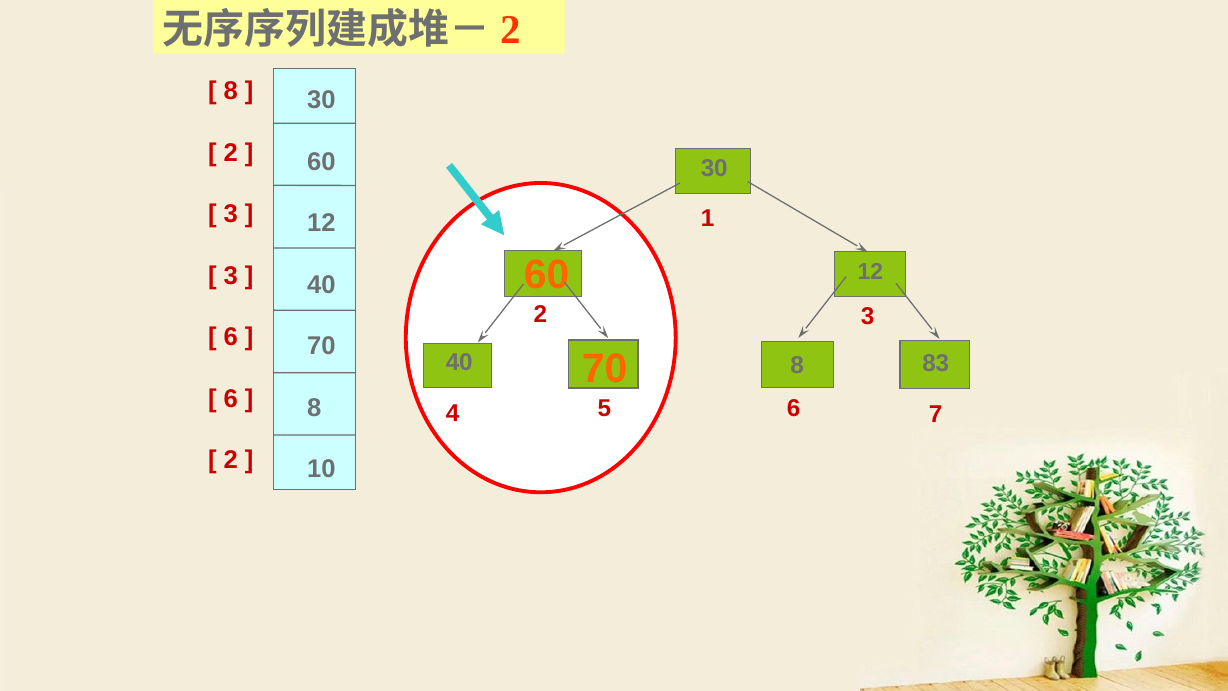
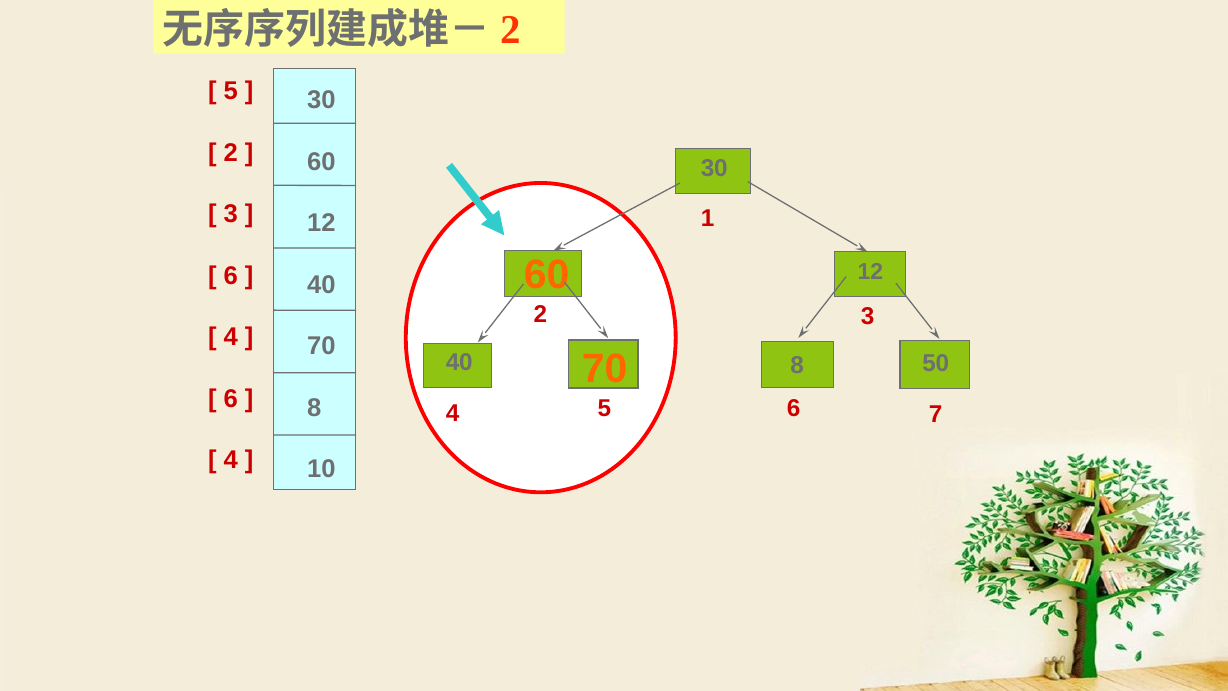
8: 8 -> 5 (231, 91)
3: 3 -> 6 (231, 276)
6: 6 -> 4 (231, 337)
83: 83 -> 50 (936, 364)
2: 2 -> 4 (231, 460)
